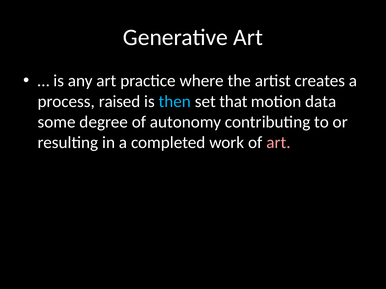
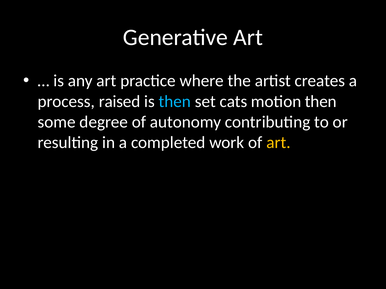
that: that -> cats (233, 102)
motion data: data -> then (321, 102)
art colour: pink -> yellow (278, 143)
